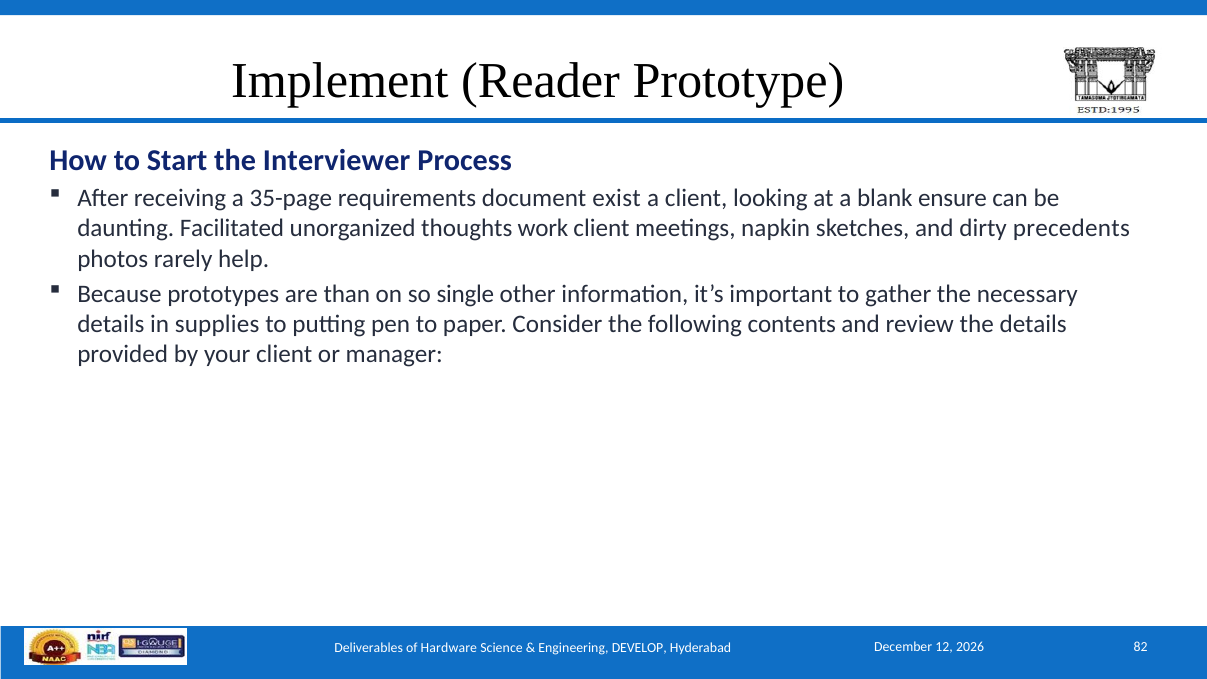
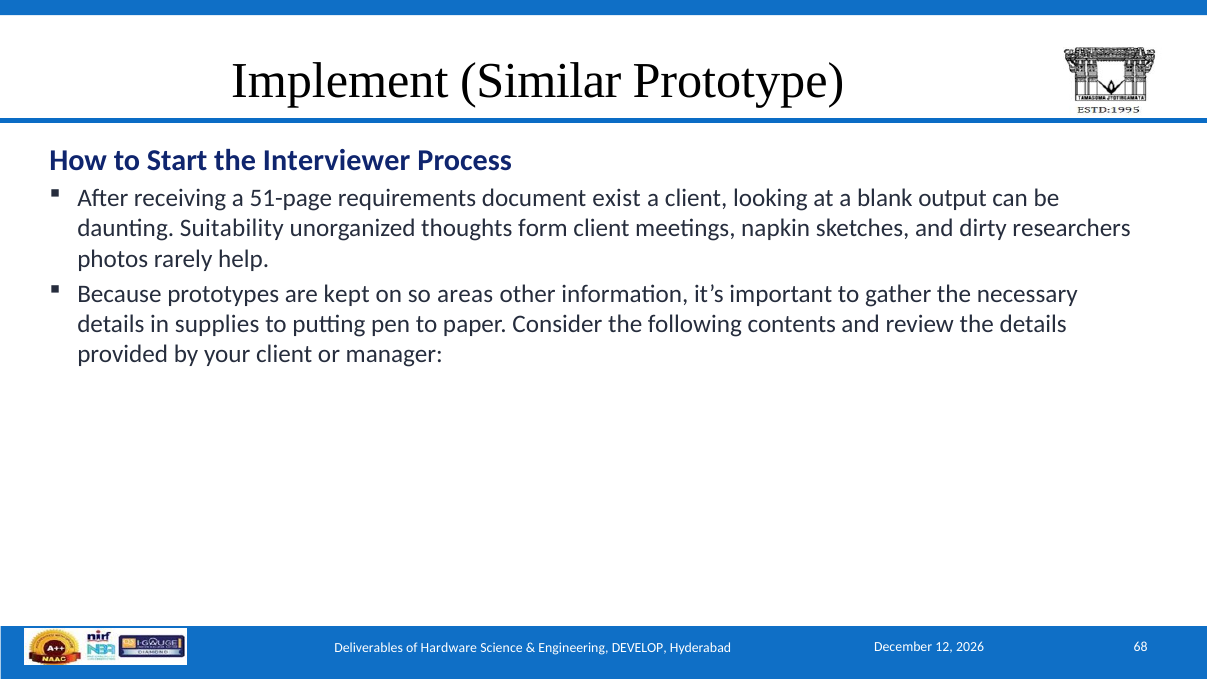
Reader: Reader -> Similar (541, 81)
35-page: 35-page -> 51-page (291, 198)
ensure: ensure -> output (953, 198)
Facilitated: Facilitated -> Suitability (232, 229)
work: work -> form (543, 229)
precedents: precedents -> researchers (1072, 229)
than: than -> kept (347, 294)
single: single -> areas (465, 294)
82: 82 -> 68 (1141, 646)
